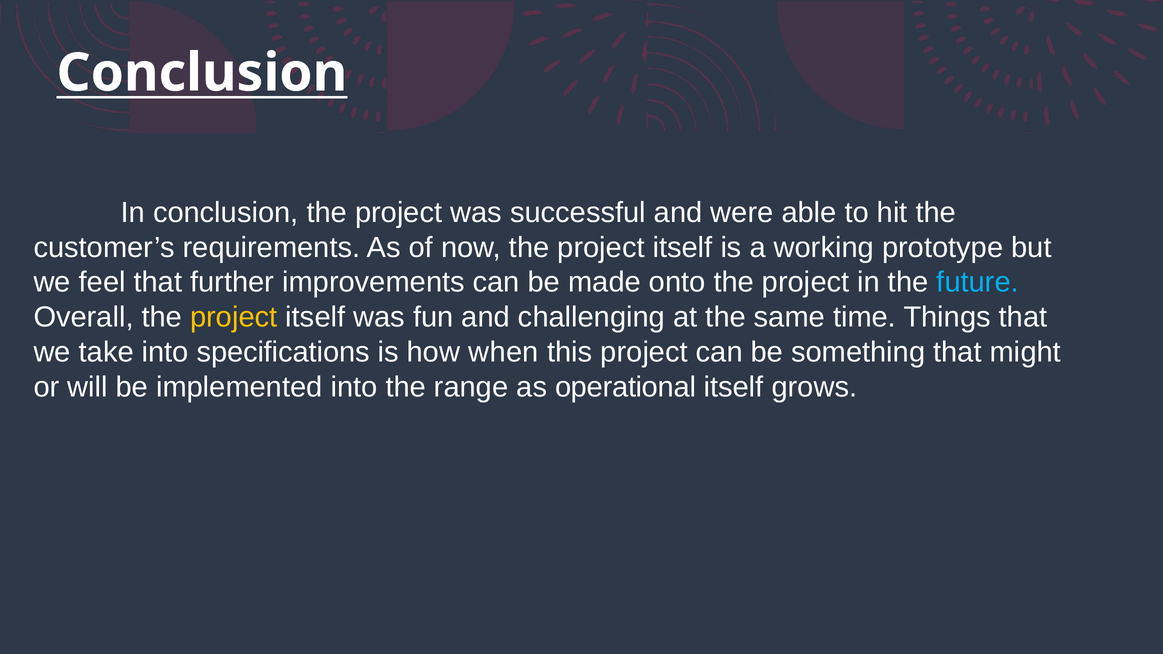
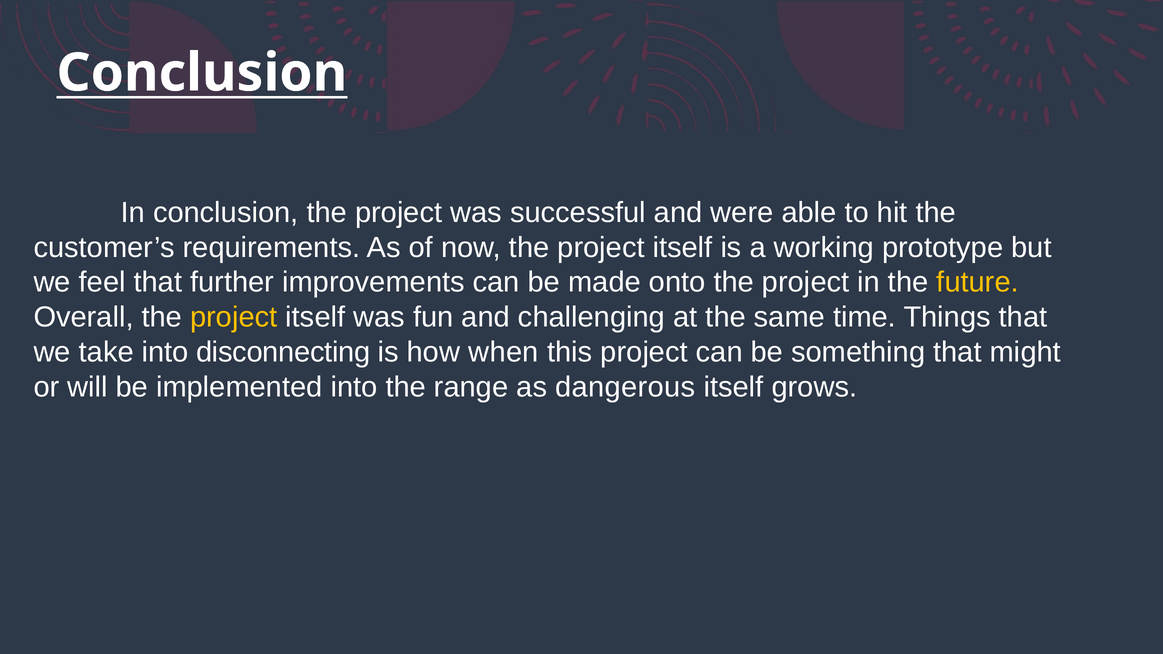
future colour: light blue -> yellow (978, 282)
specifications: specifications -> disconnecting (283, 352)
operational: operational -> dangerous (625, 387)
